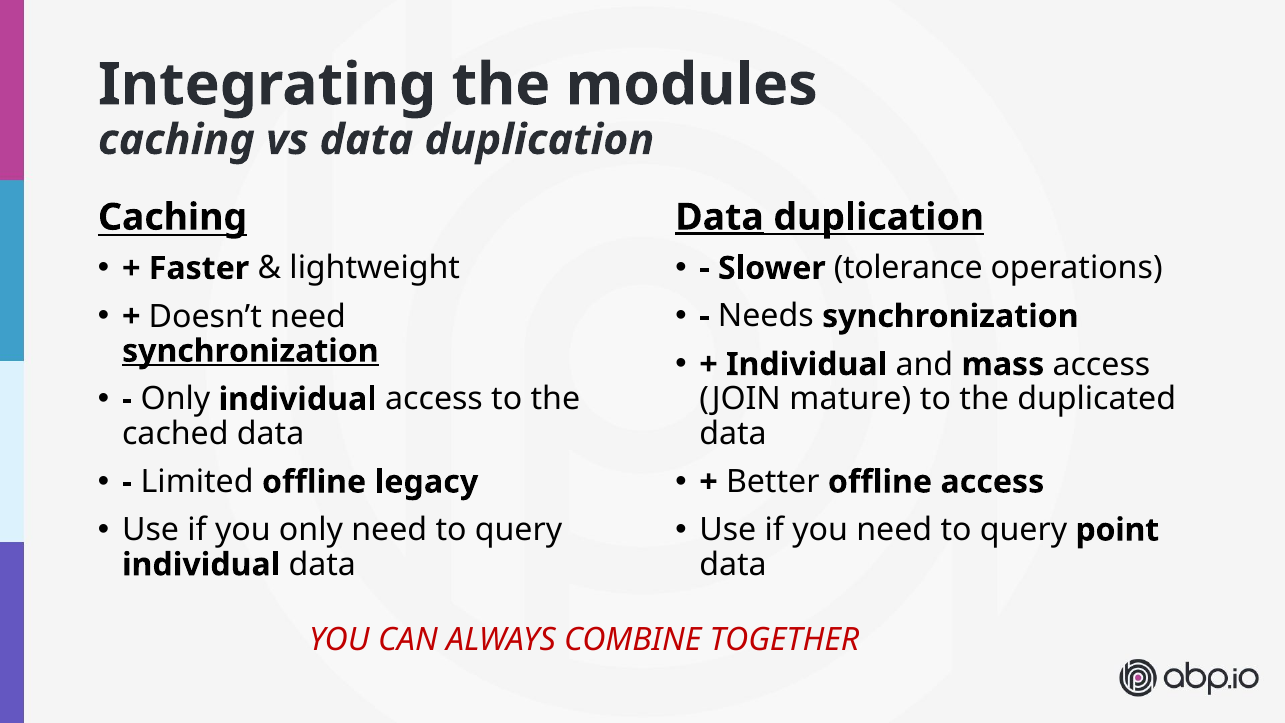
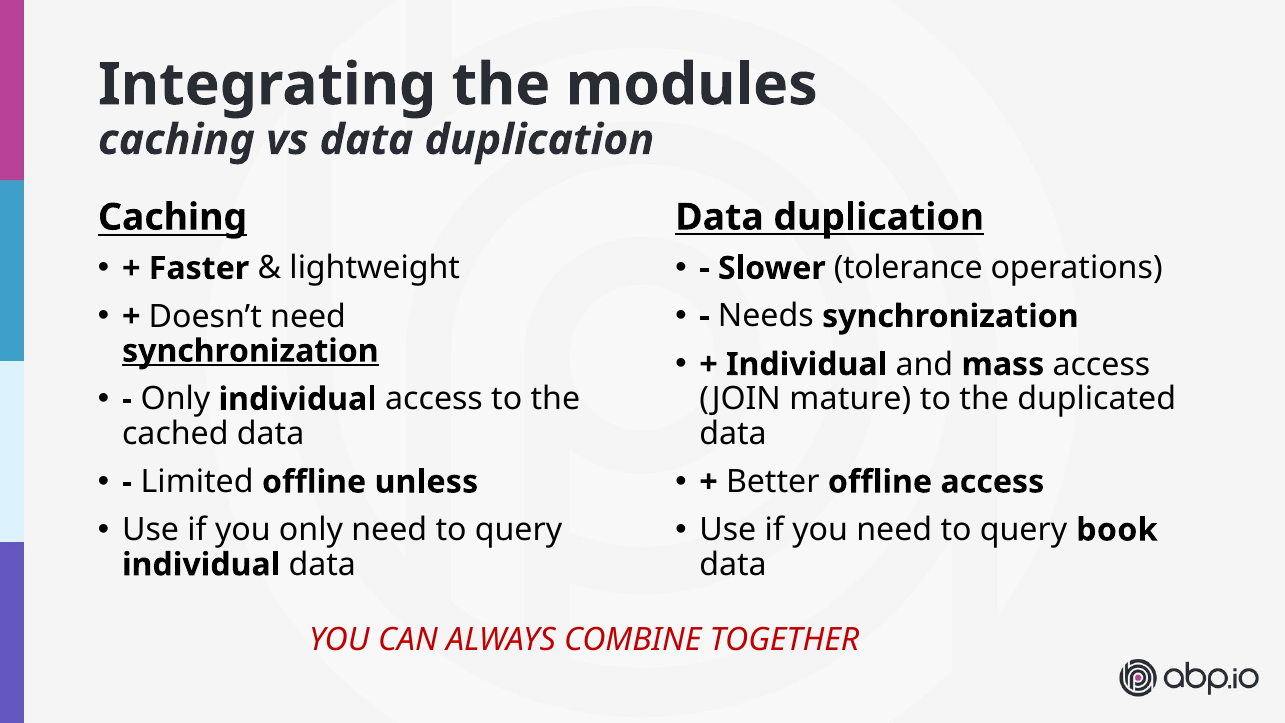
Data underline: present -> none (720, 217)
legacy: legacy -> unless (426, 482)
point: point -> book (1117, 530)
